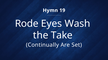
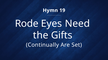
Wash: Wash -> Need (77, 24)
Take: Take -> Gifts (62, 36)
